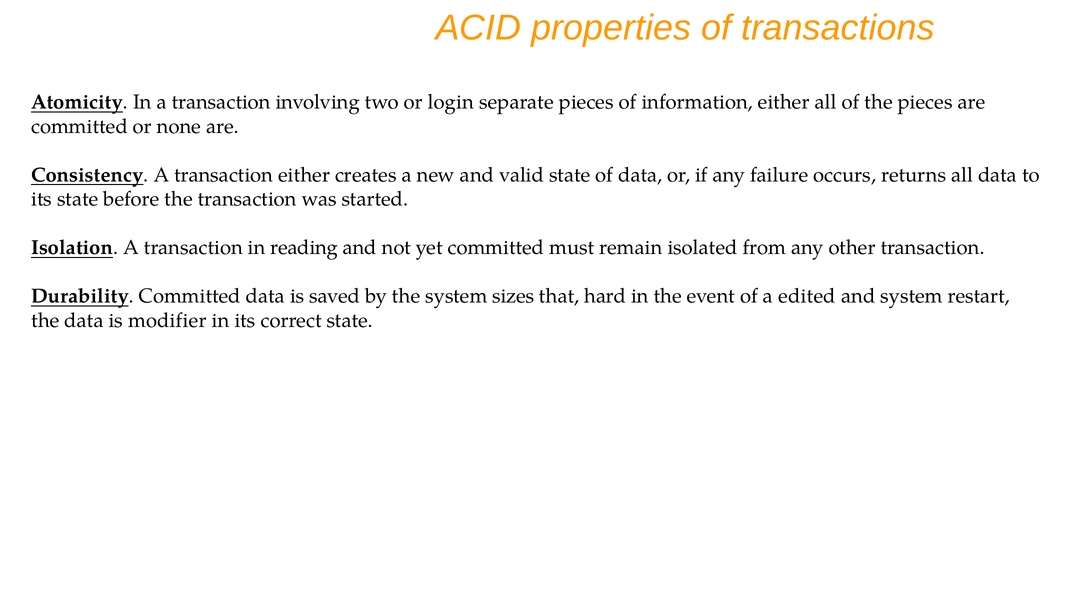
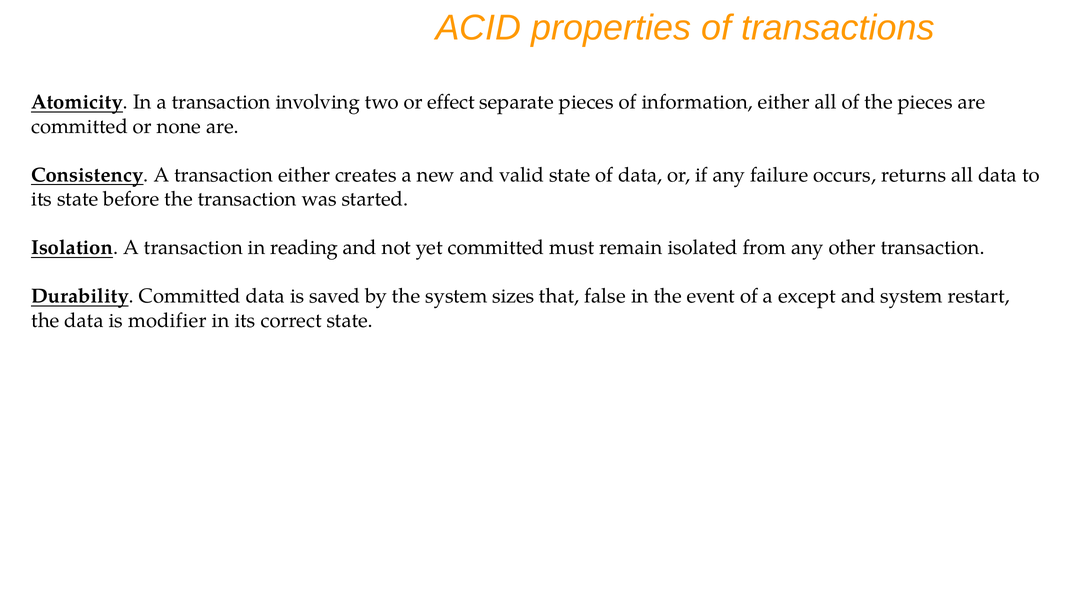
login: login -> effect (451, 102)
hard: hard -> false (605, 296)
edited: edited -> except (807, 296)
